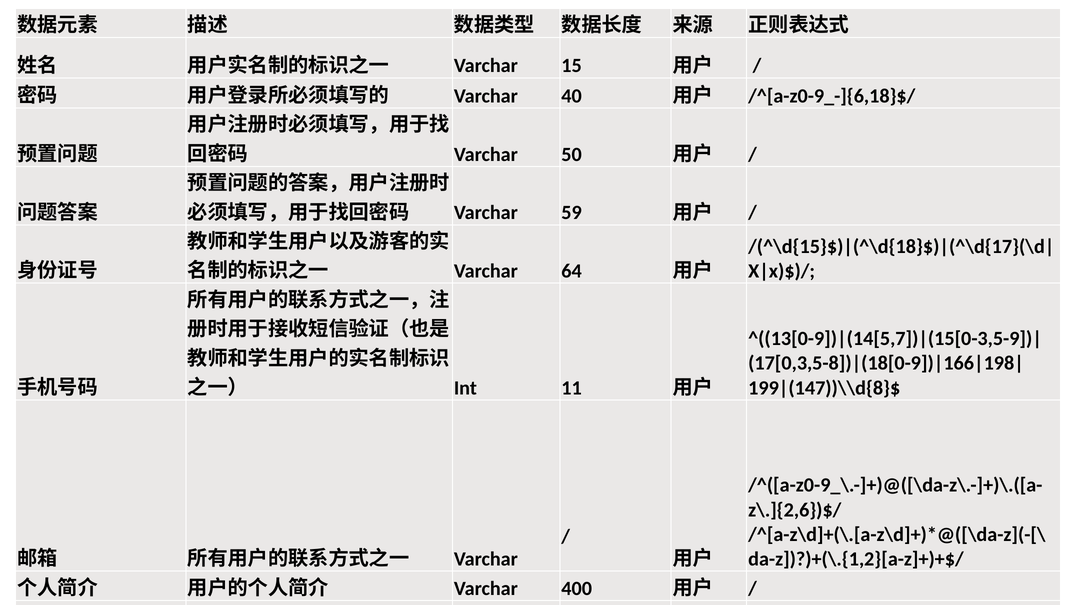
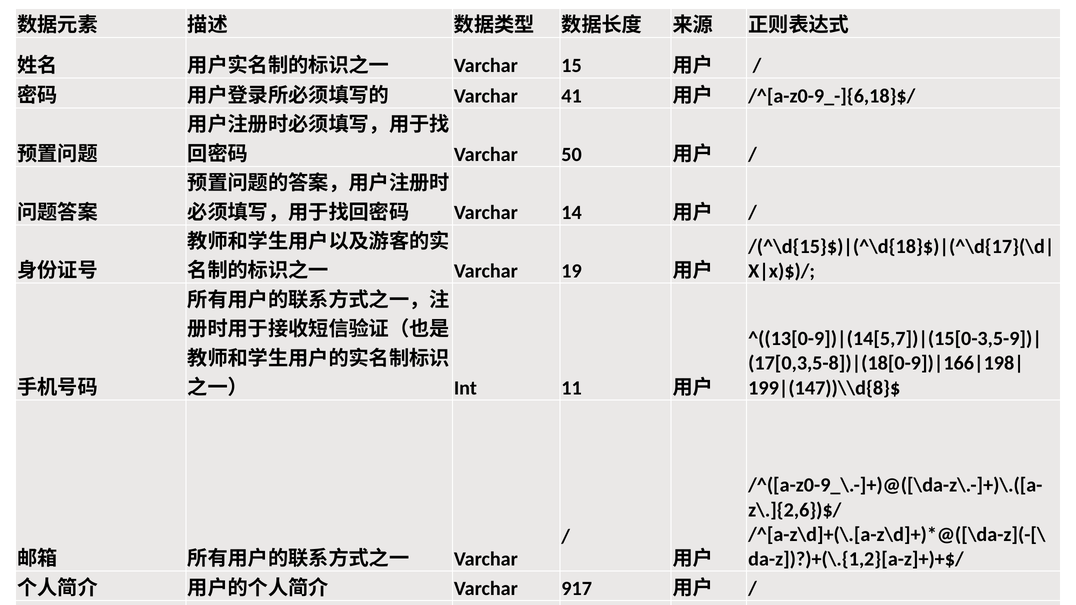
40: 40 -> 41 (572, 96)
59: 59 -> 14 (572, 213)
64: 64 -> 19 (572, 271)
400: 400 -> 917 (577, 589)
